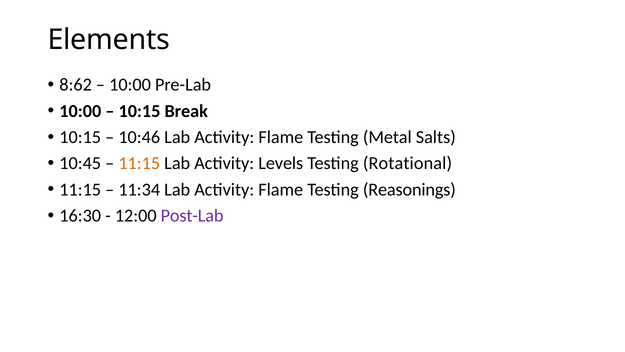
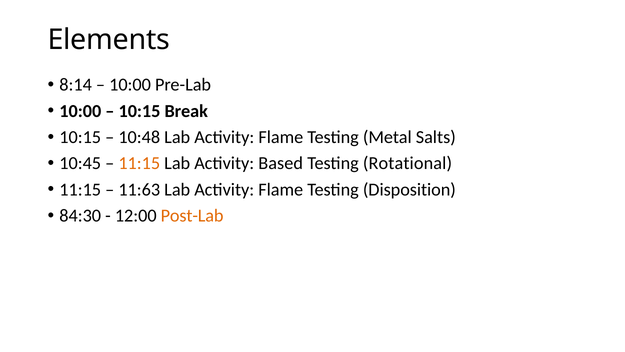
8:62: 8:62 -> 8:14 (76, 85)
10:46: 10:46 -> 10:48 (139, 137)
Levels: Levels -> Based (281, 163)
11:34: 11:34 -> 11:63 (139, 189)
Reasonings: Reasonings -> Disposition (409, 189)
16:30: 16:30 -> 84:30 (80, 216)
Post-Lab colour: purple -> orange (192, 216)
